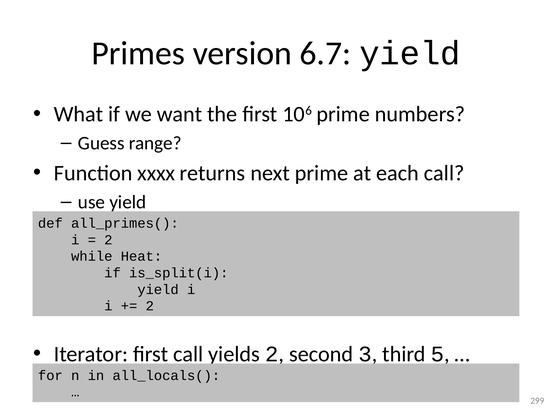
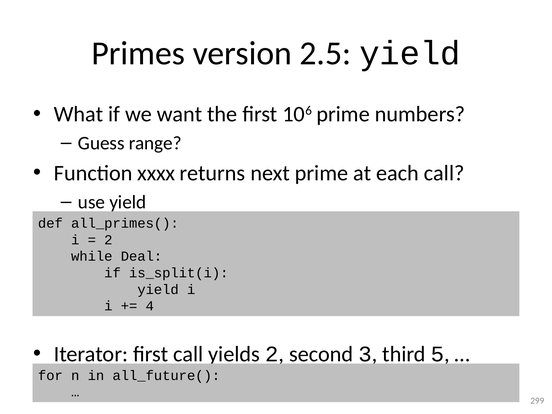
6.7: 6.7 -> 2.5 (325, 53)
Heat: Heat -> Deal (141, 256)
2: 2 -> 4 (150, 306)
all_locals(: all_locals( -> all_future( (166, 376)
